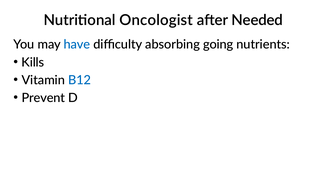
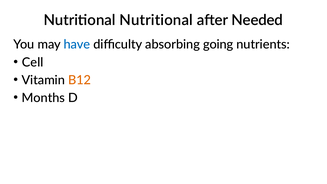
Nutritional Oncologist: Oncologist -> Nutritional (156, 20)
Kills: Kills -> Cell (33, 62)
B12 colour: blue -> orange (80, 80)
Prevent: Prevent -> Months (43, 98)
